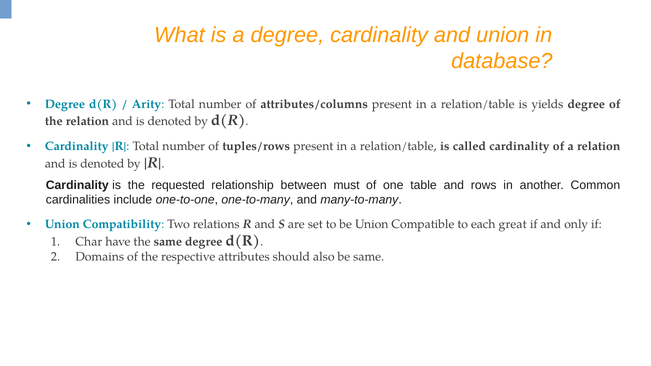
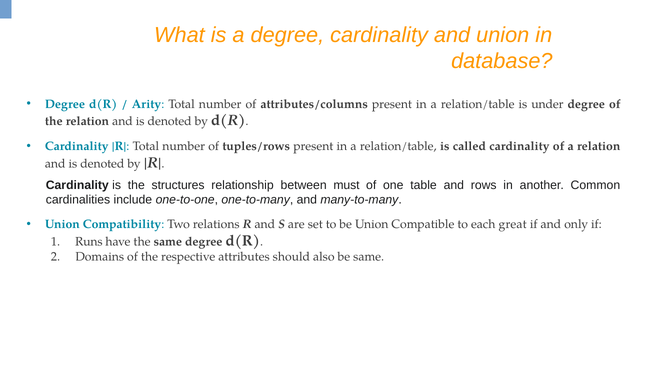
yields: yields -> under (547, 104)
requested: requested -> structures (178, 185)
Char: Char -> Runs (89, 242)
